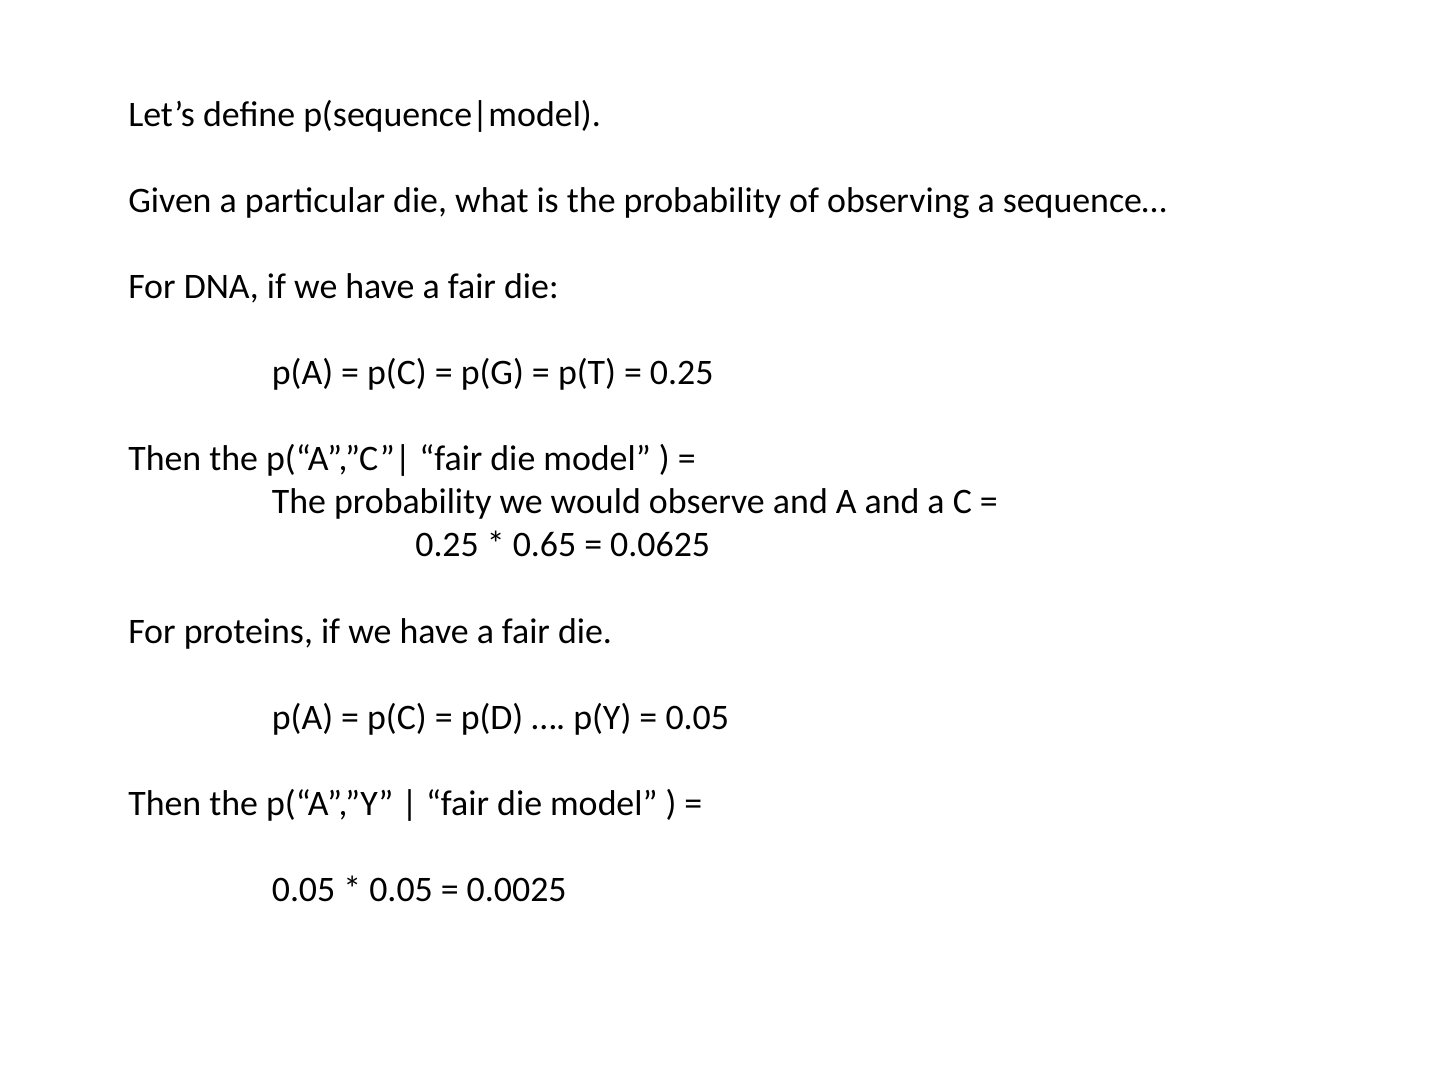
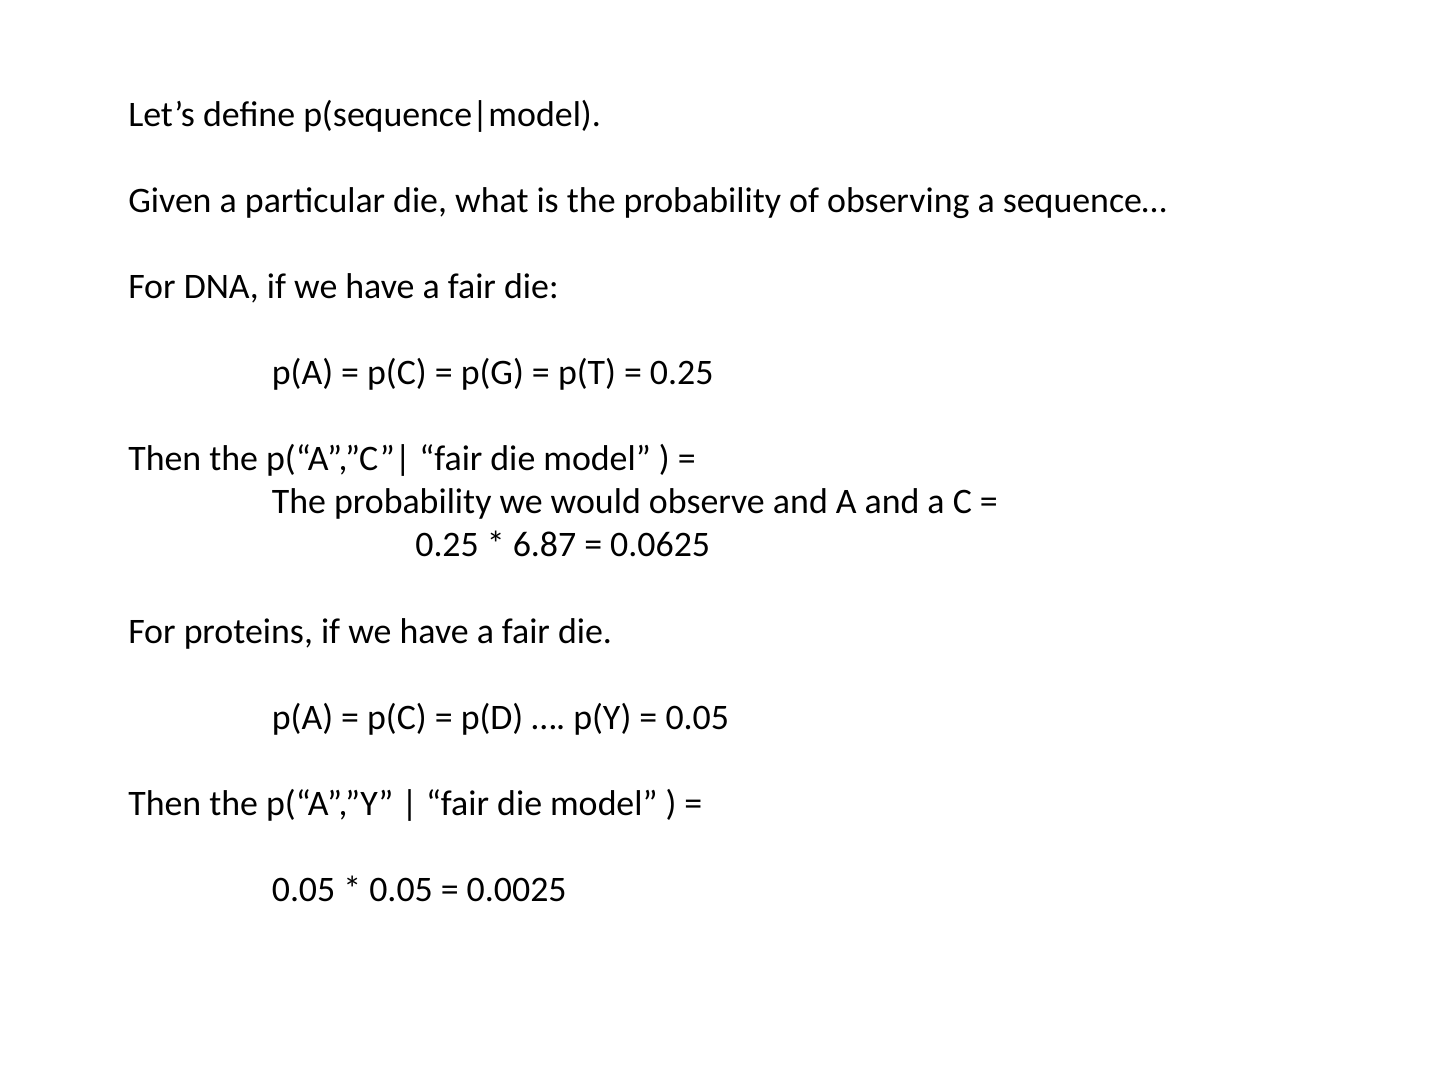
0.65: 0.65 -> 6.87 (545, 545)
